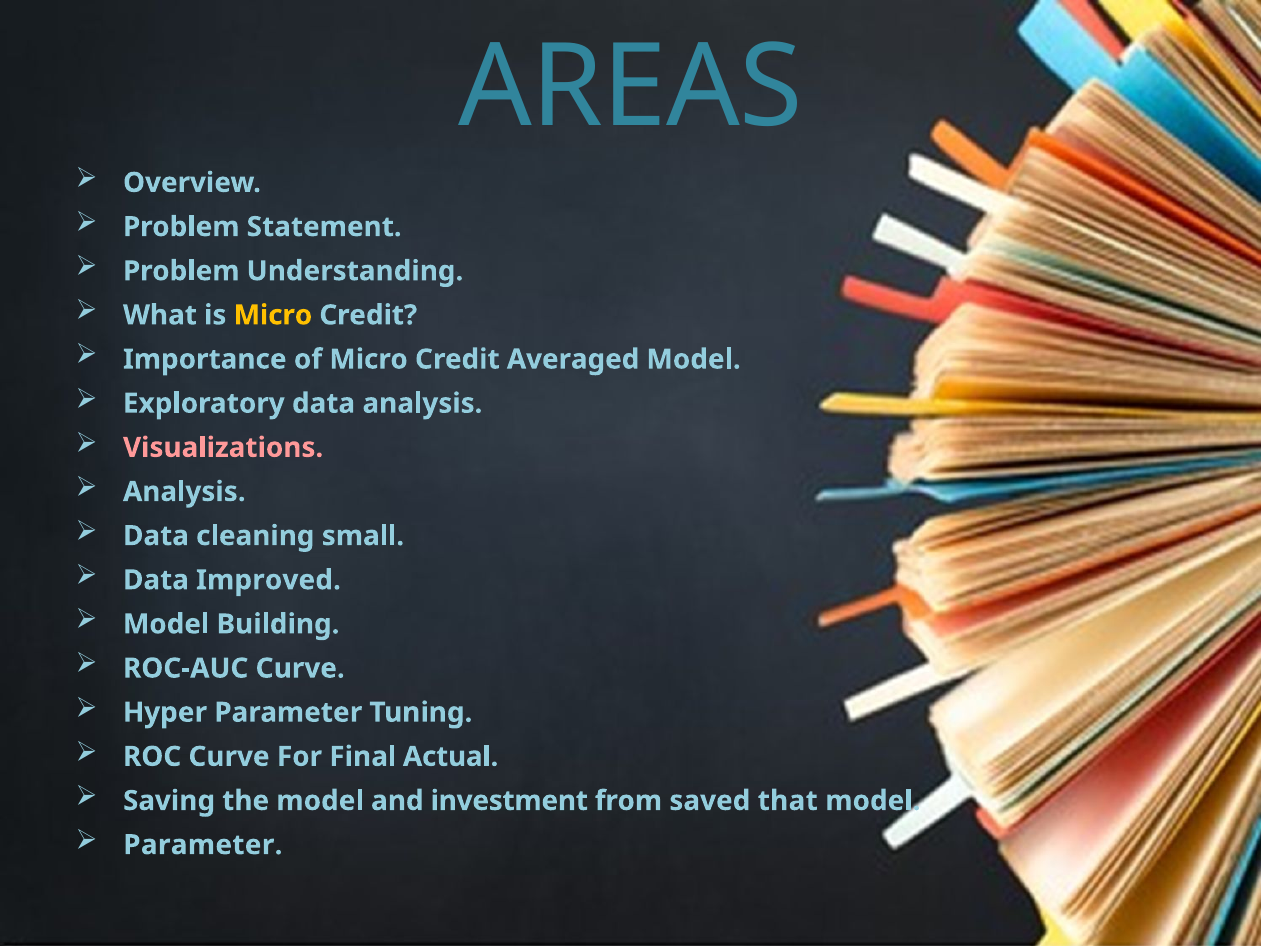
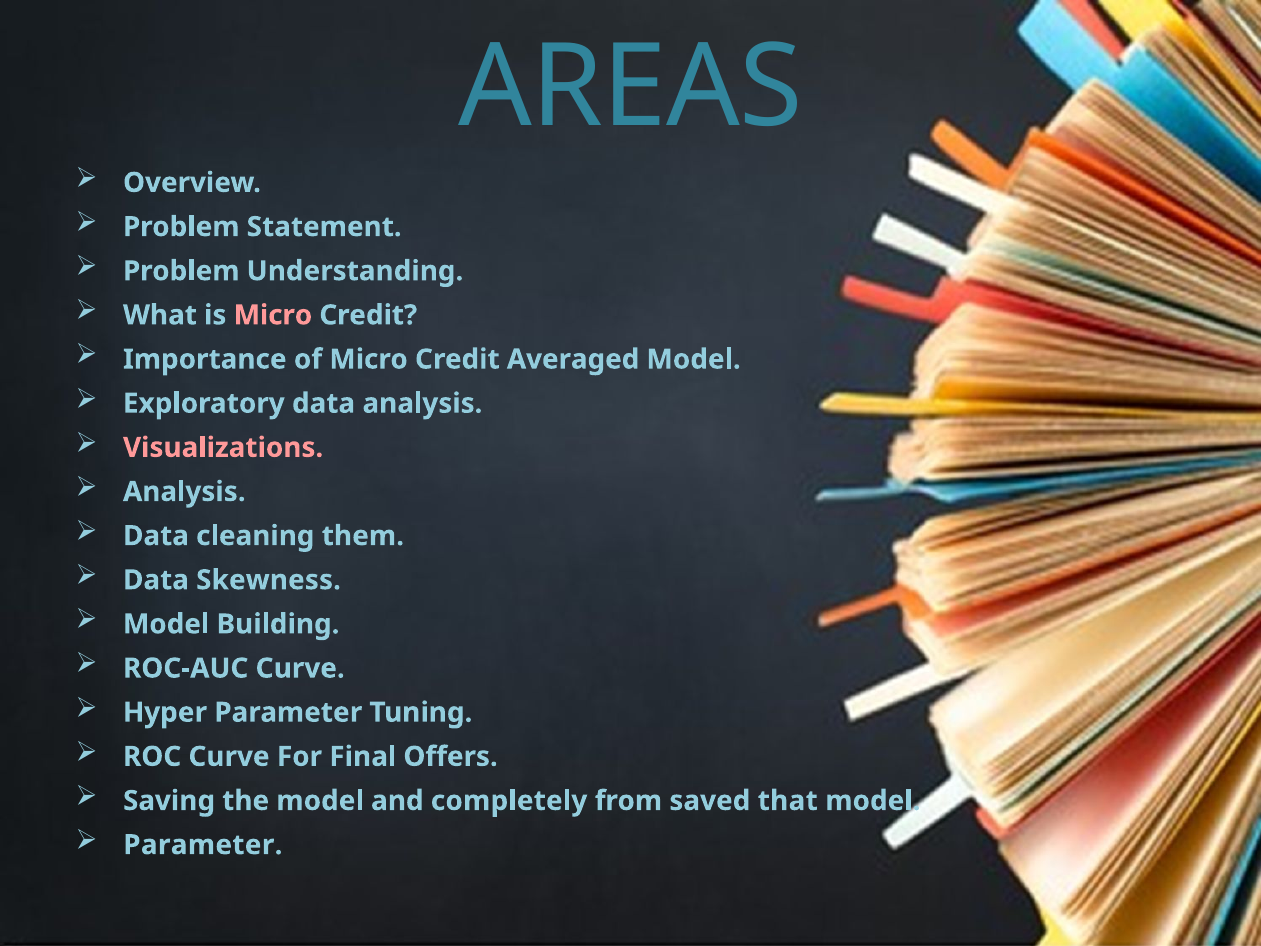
Micro colour: yellow -> pink (273, 315)
small: small -> them (363, 536)
Improved: Improved -> Skewness (268, 580)
Actual: Actual -> Offers (451, 756)
investment: investment -> completely (509, 801)
